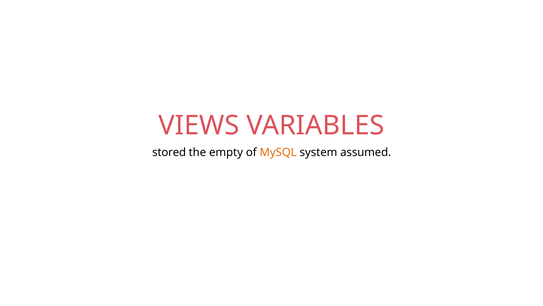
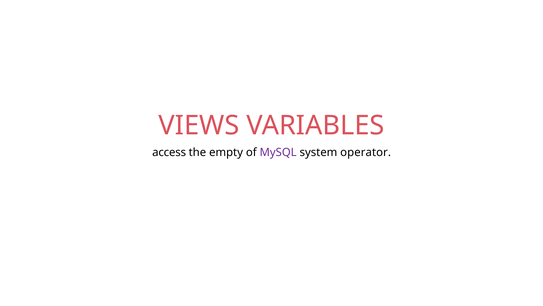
stored: stored -> access (169, 152)
MySQL colour: orange -> purple (278, 152)
assumed: assumed -> operator (366, 152)
